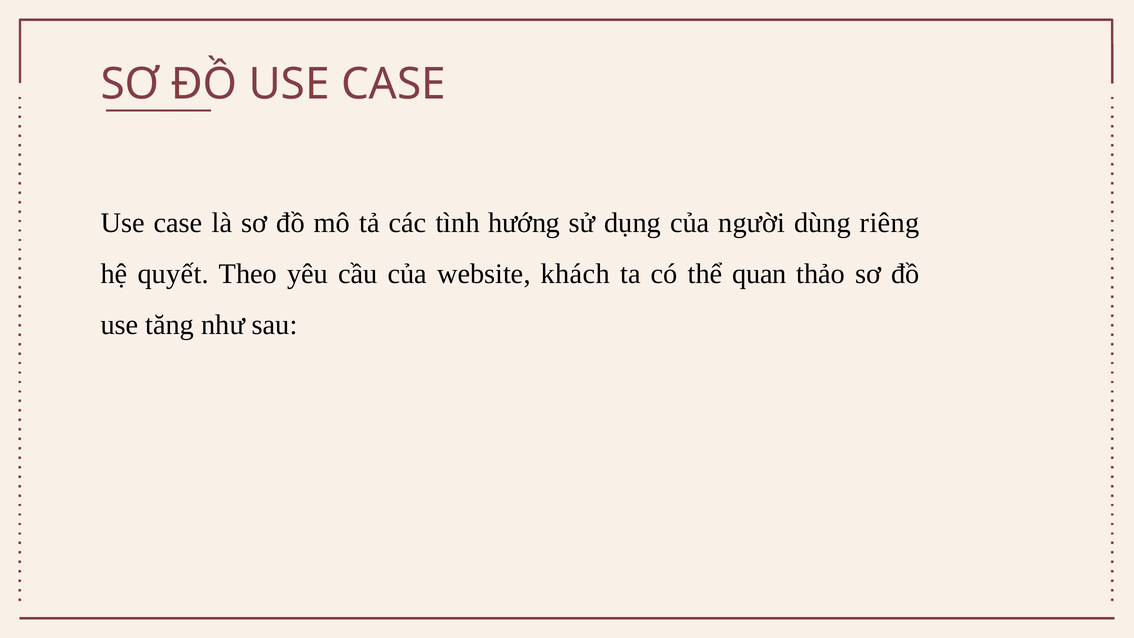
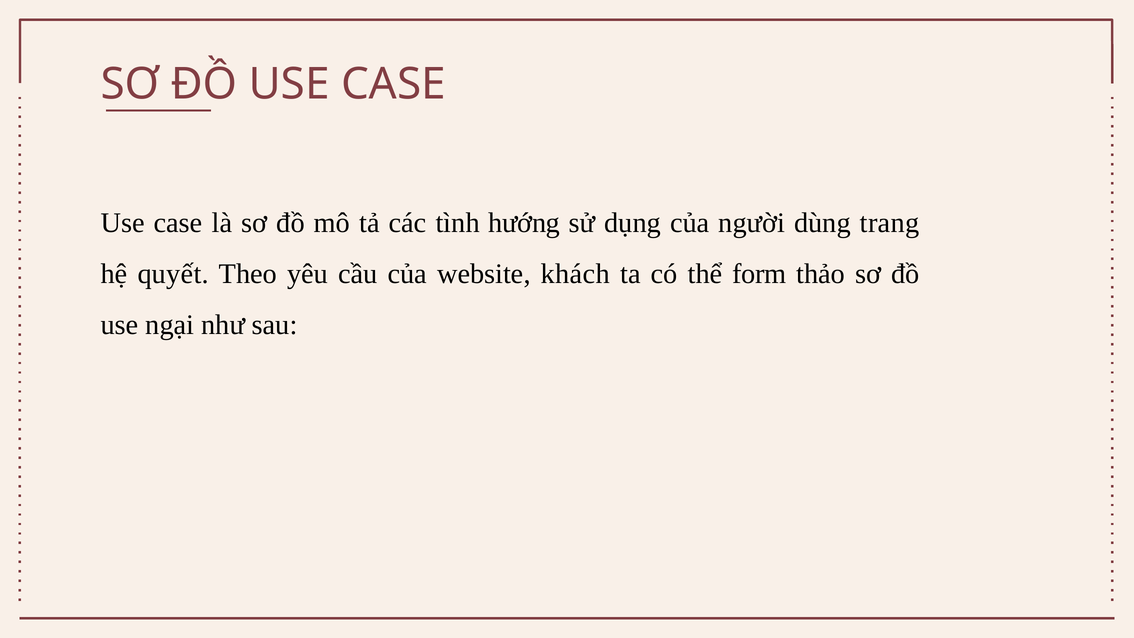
riêng: riêng -> trang (890, 223)
quan: quan -> form (759, 274)
tăng: tăng -> ngại (170, 325)
